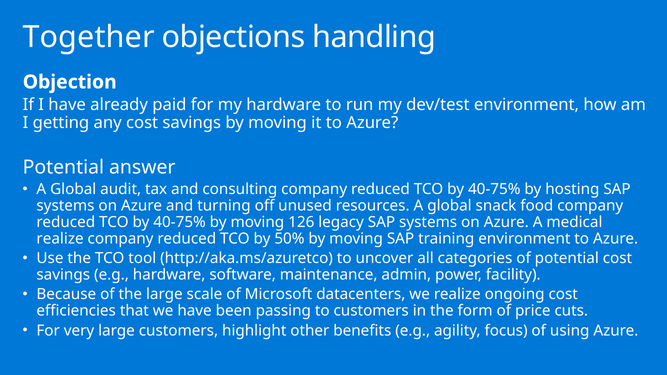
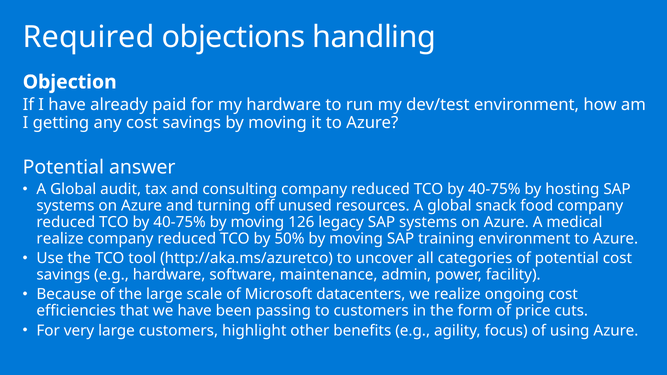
Together: Together -> Required (89, 37)
